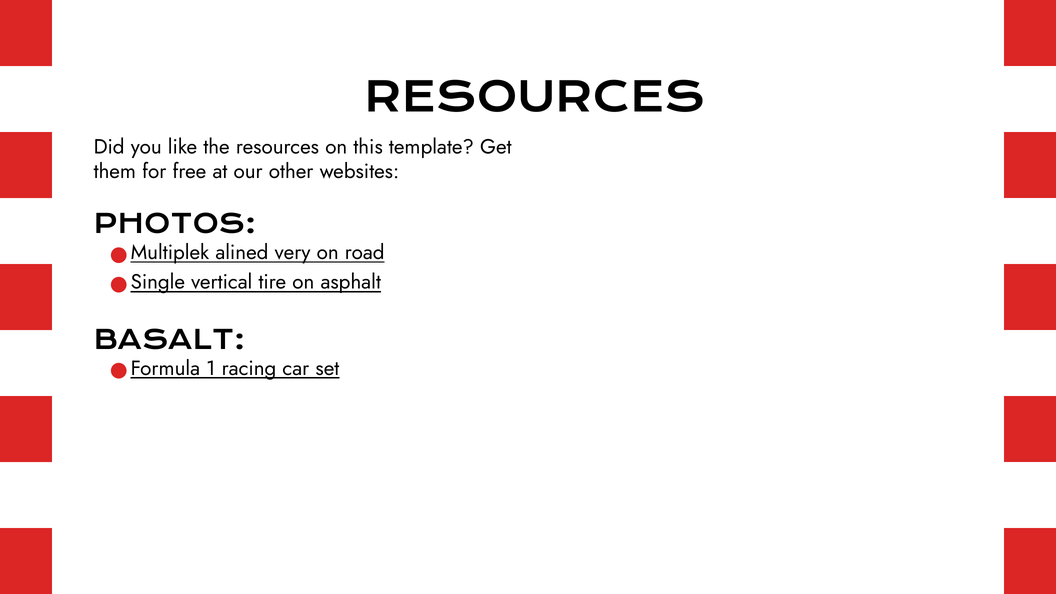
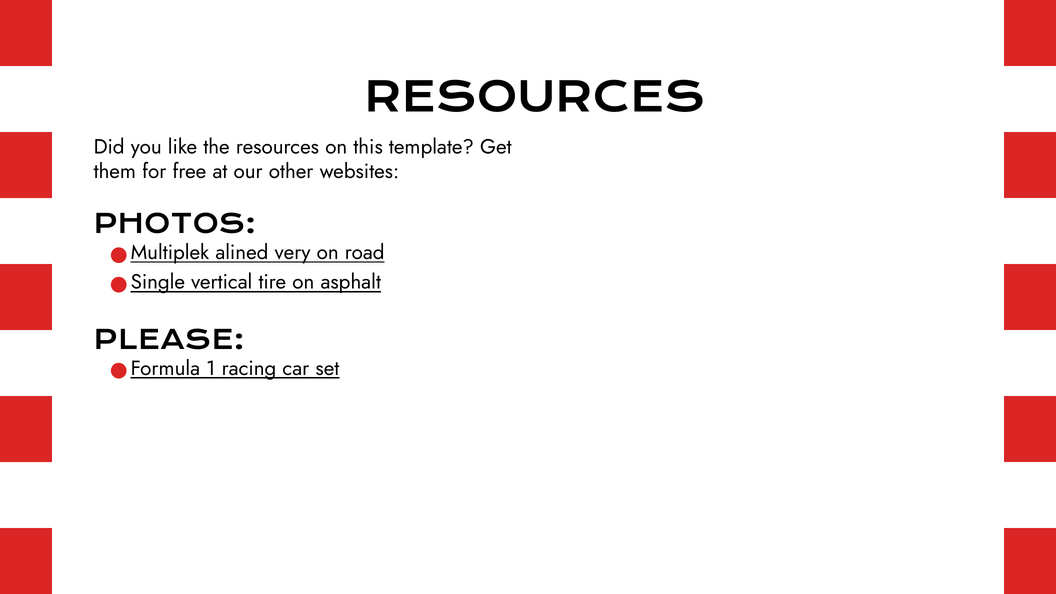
BASALT: BASALT -> PLEASE (169, 341)
